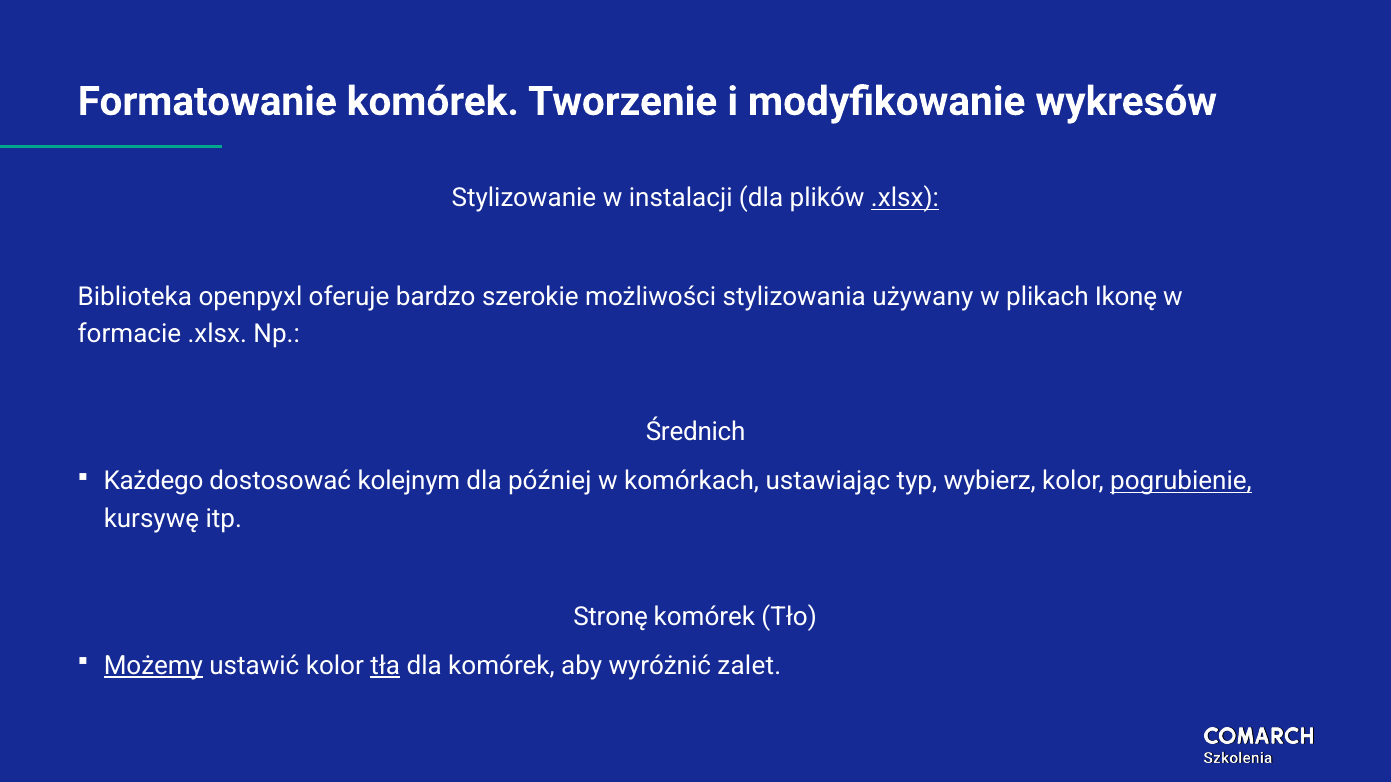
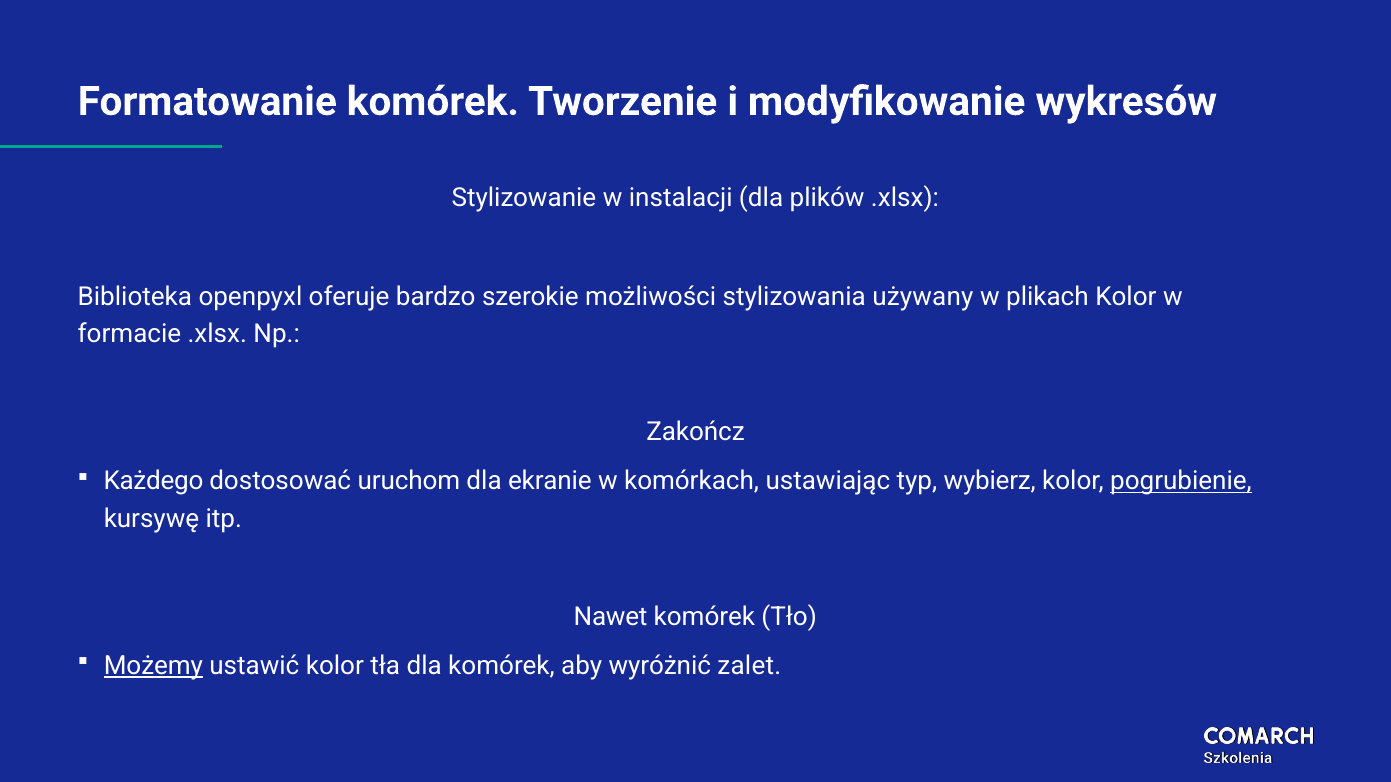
.xlsx underline: present -> none (905, 198)
plikach Ikonę: Ikonę -> Kolor (1126, 297)
Średnich: Średnich -> Zakończ (696, 432)
kolejnym: kolejnym -> uruchom (409, 481)
później: później -> ekranie (550, 481)
Stronę: Stronę -> Nawet (611, 617)
tła underline: present -> none (385, 666)
